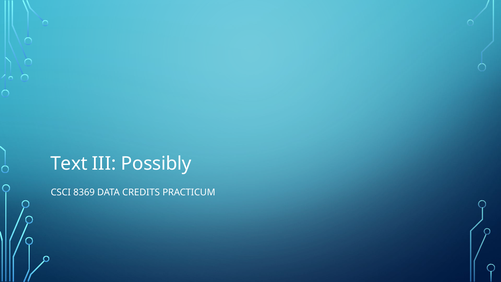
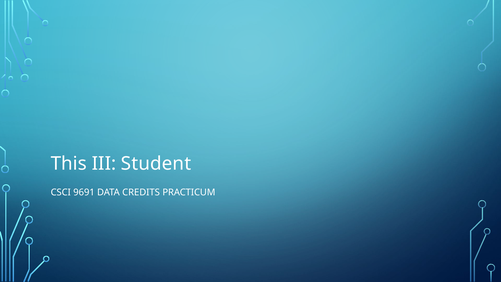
Text: Text -> This (69, 163)
Possibly: Possibly -> Student (156, 163)
8369: 8369 -> 9691 (84, 192)
